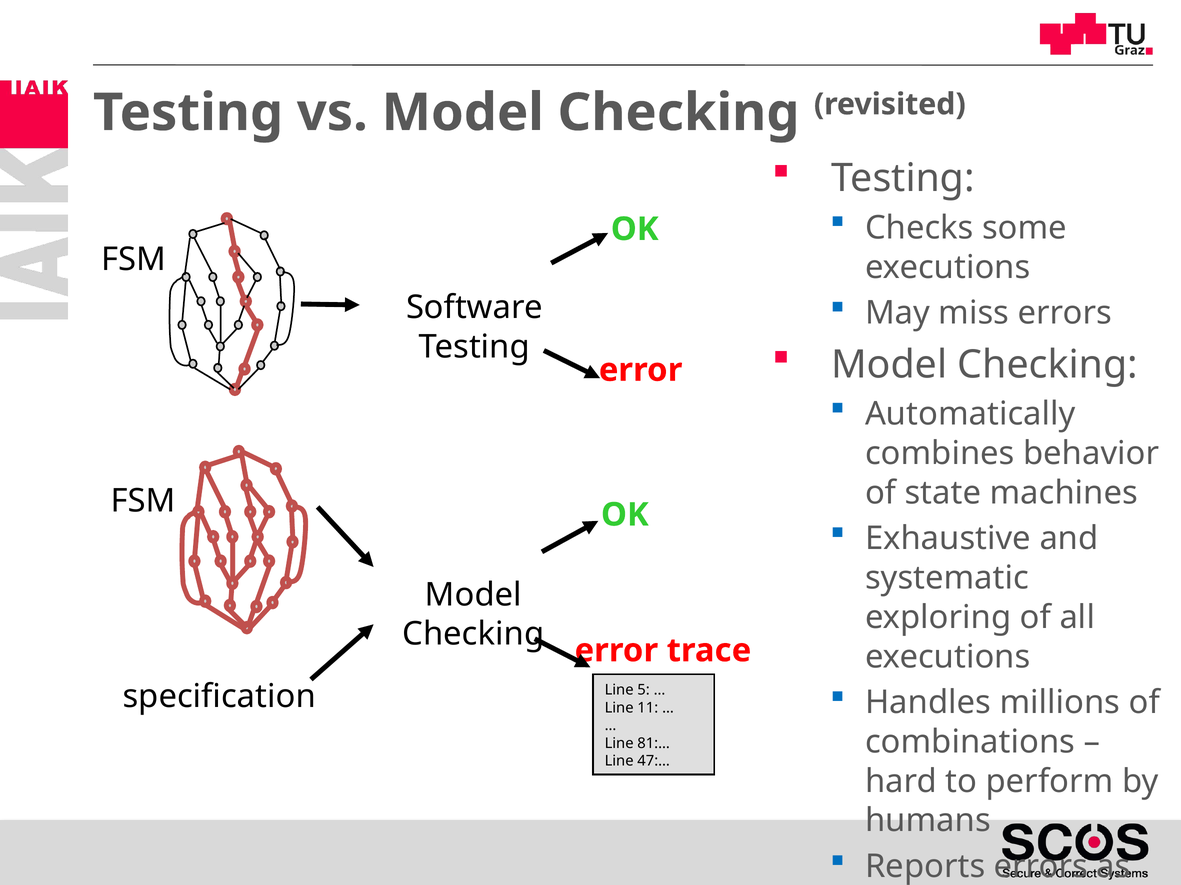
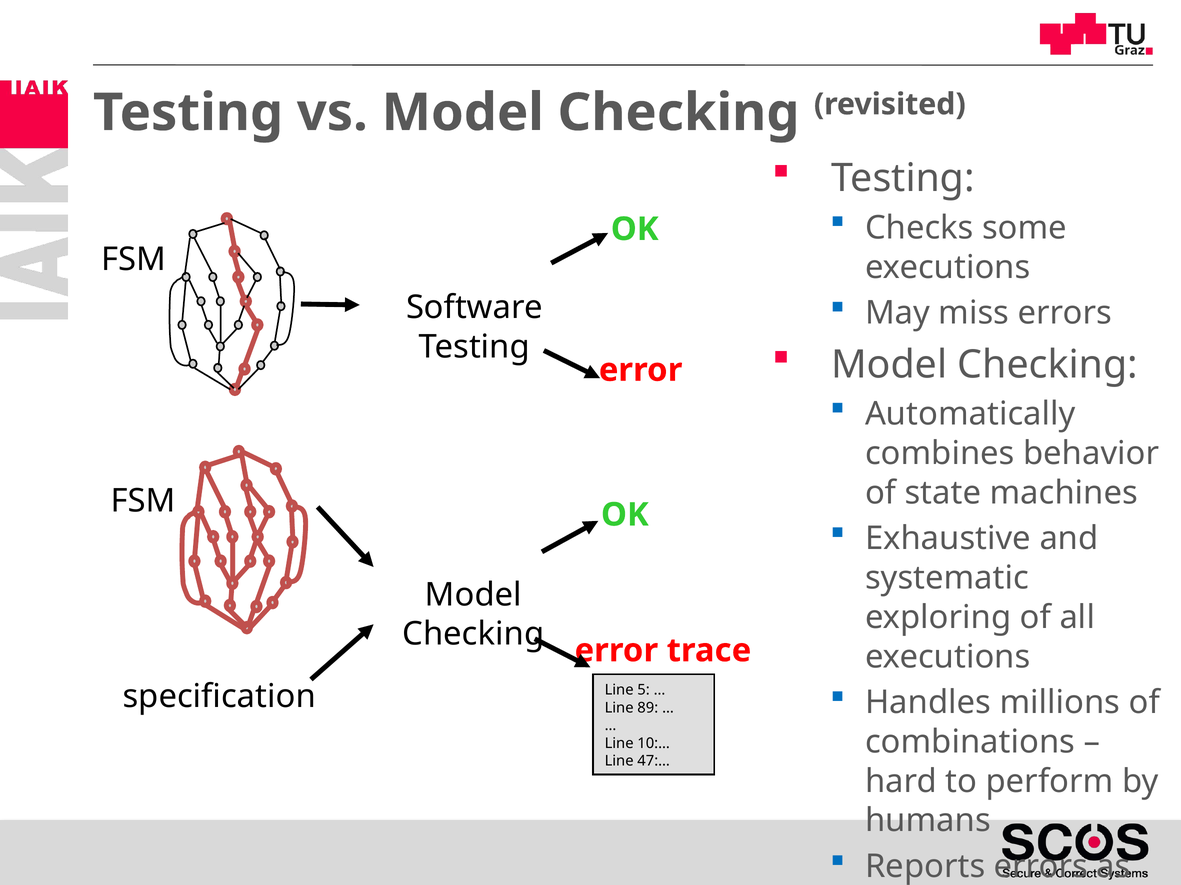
11: 11 -> 89 (648, 708)
81:…: 81:… -> 10:… (654, 744)
